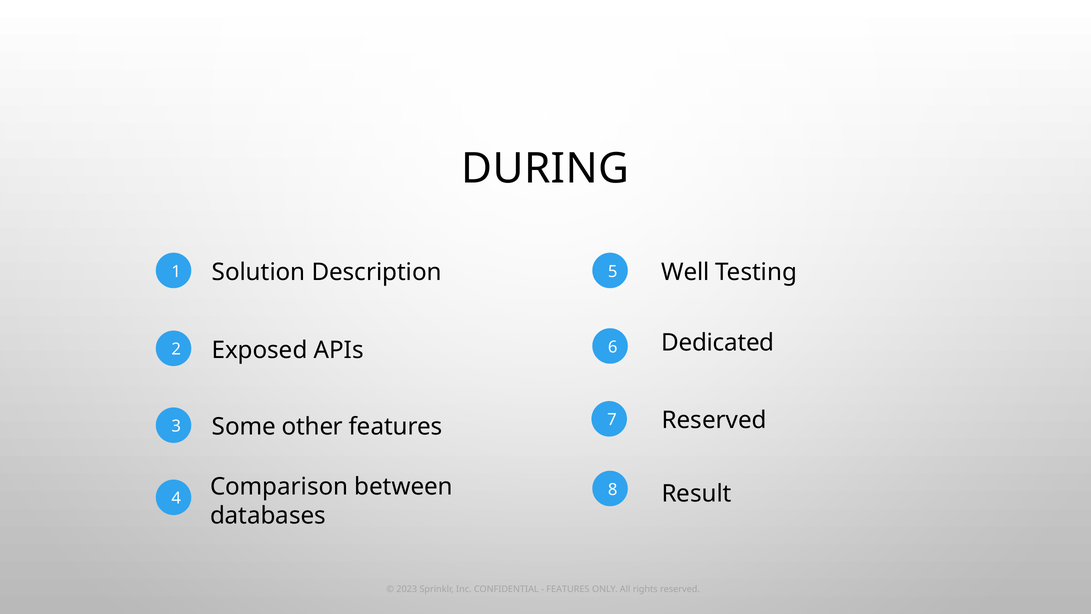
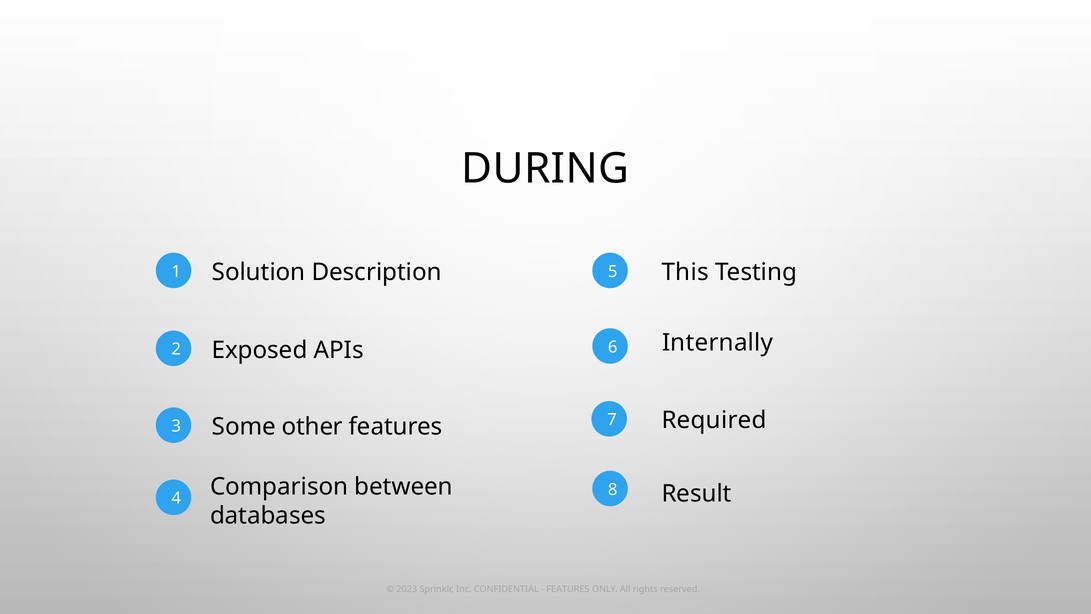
Well: Well -> This (685, 272)
Dedicated: Dedicated -> Internally (718, 343)
Reserved: Reserved -> Required (714, 420)
